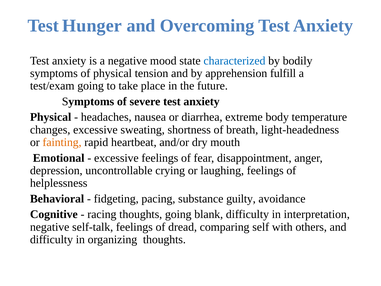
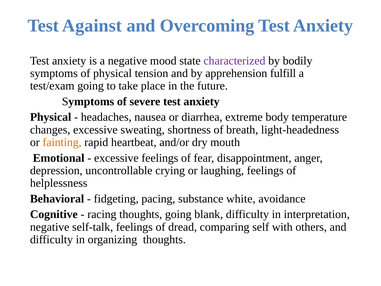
Hunger: Hunger -> Against (92, 26)
characterized colour: blue -> purple (234, 61)
guilty: guilty -> white (241, 199)
